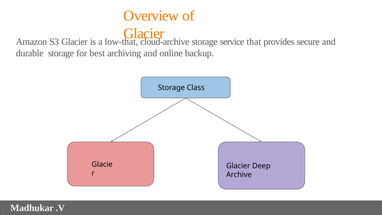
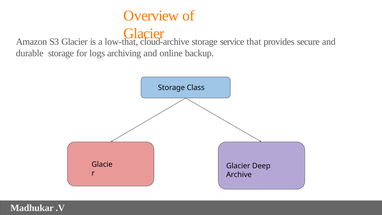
best: best -> logs (97, 53)
